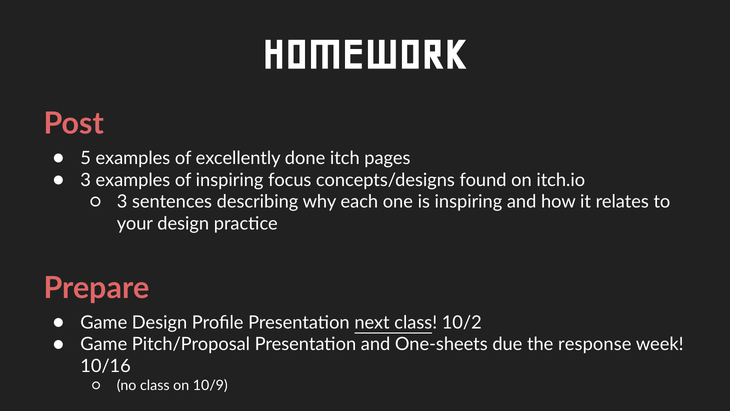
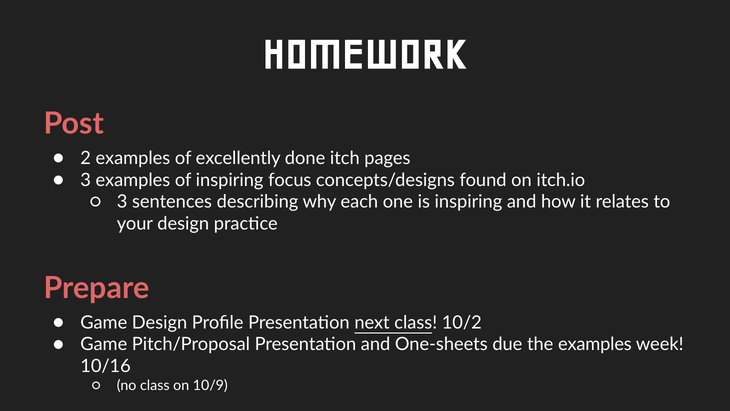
5: 5 -> 2 (86, 158)
the response: response -> examples (595, 344)
